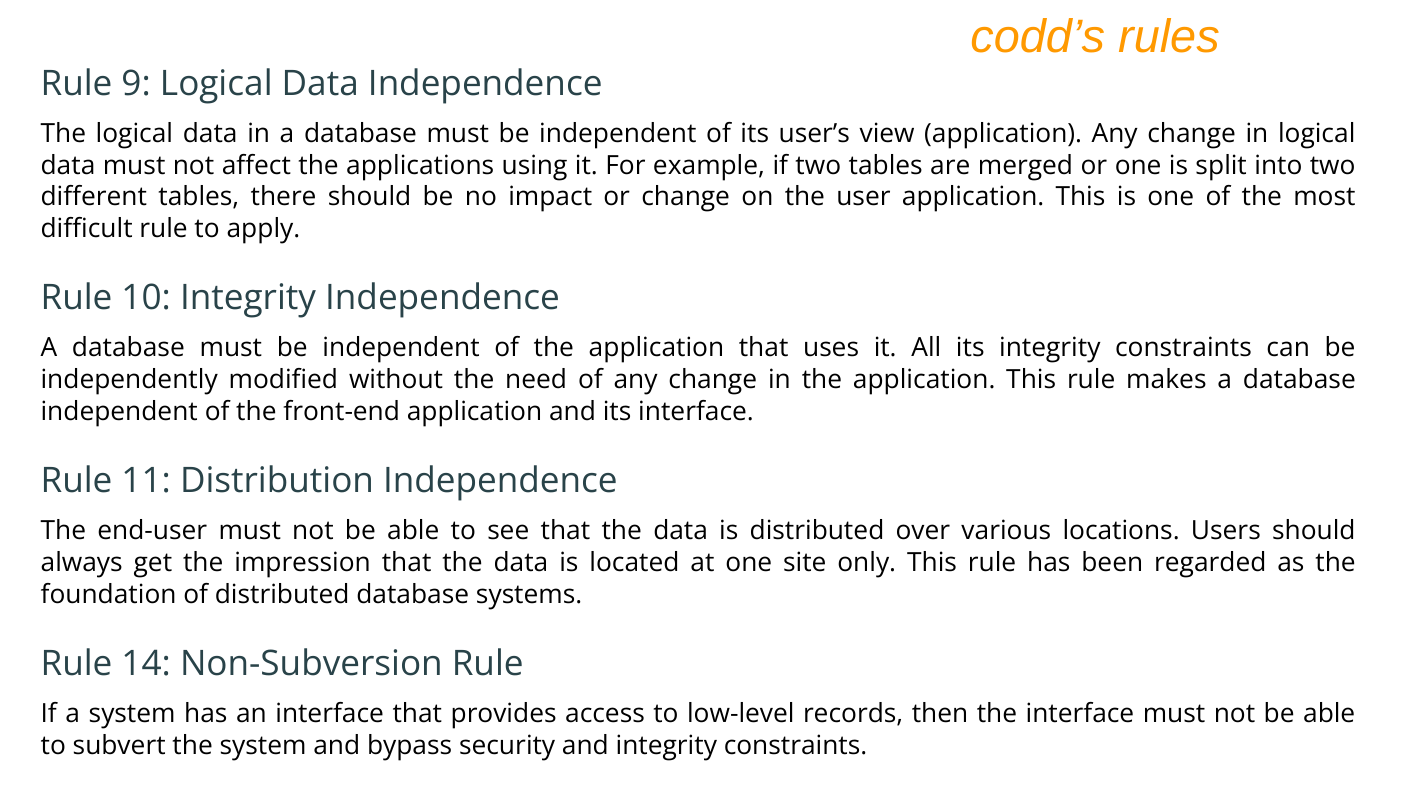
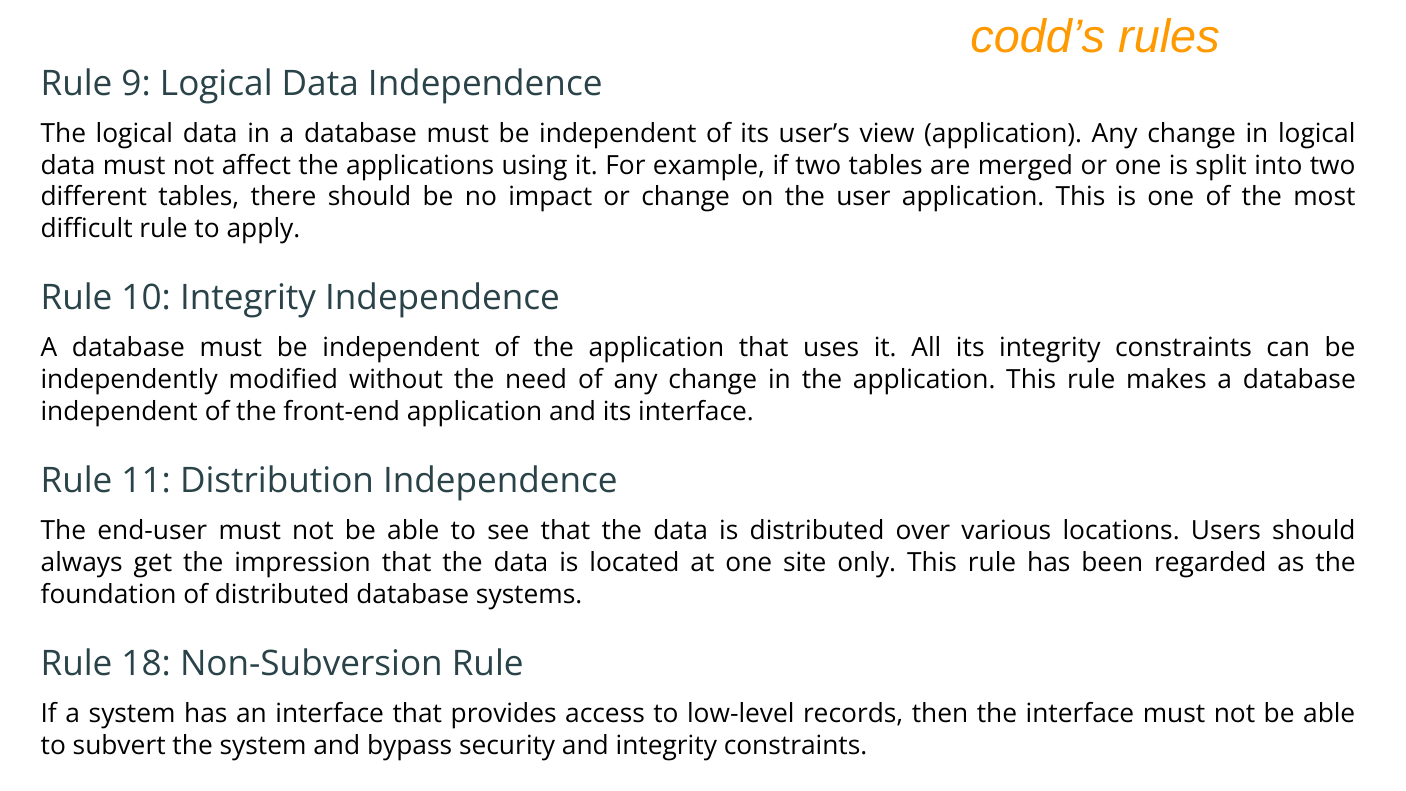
14: 14 -> 18 (146, 663)
